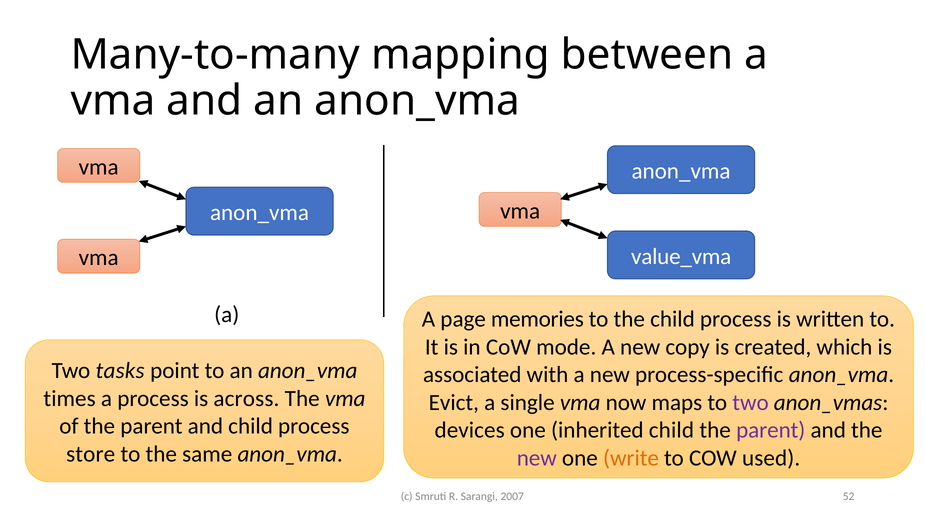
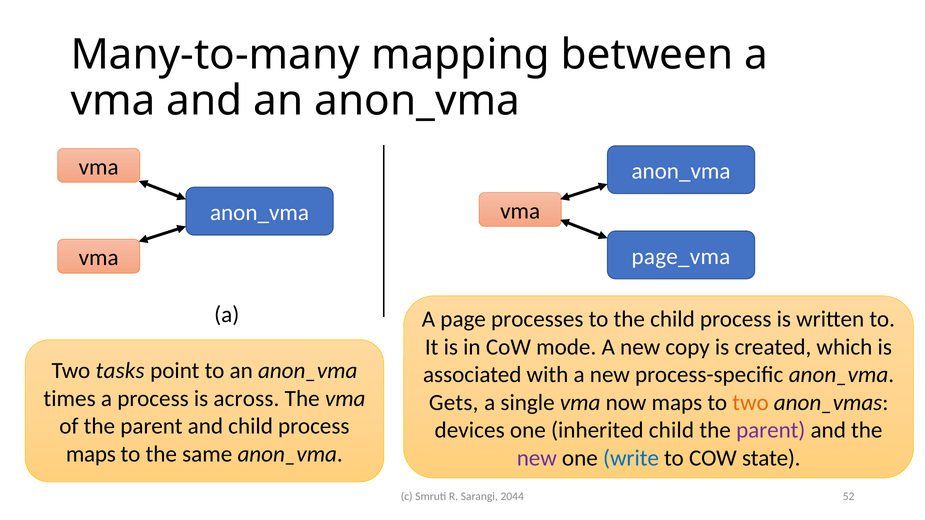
value_vma: value_vma -> page_vma (681, 257)
memories: memories -> processes (537, 319)
Evict: Evict -> Gets (454, 403)
two colour: purple -> orange (751, 403)
store: store -> maps (91, 454)
write colour: orange -> blue (631, 458)
used: used -> state (771, 458)
2007: 2007 -> 2044 (512, 497)
